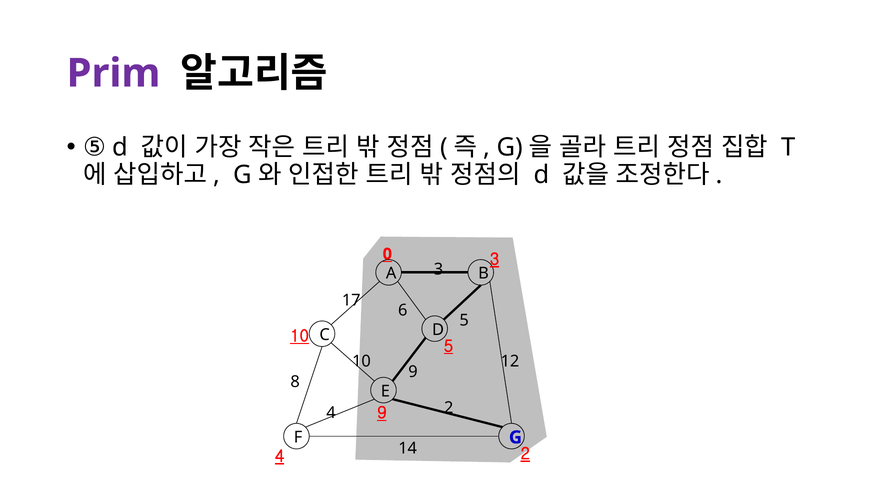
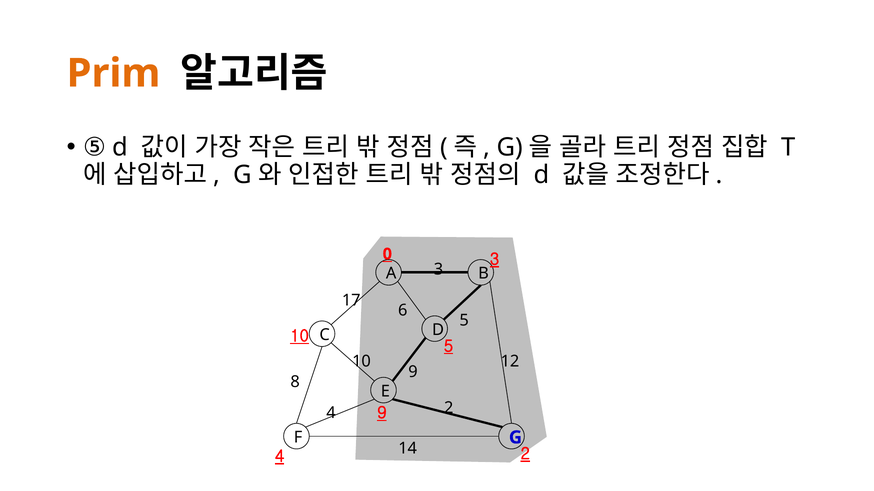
Prim colour: purple -> orange (114, 73)
